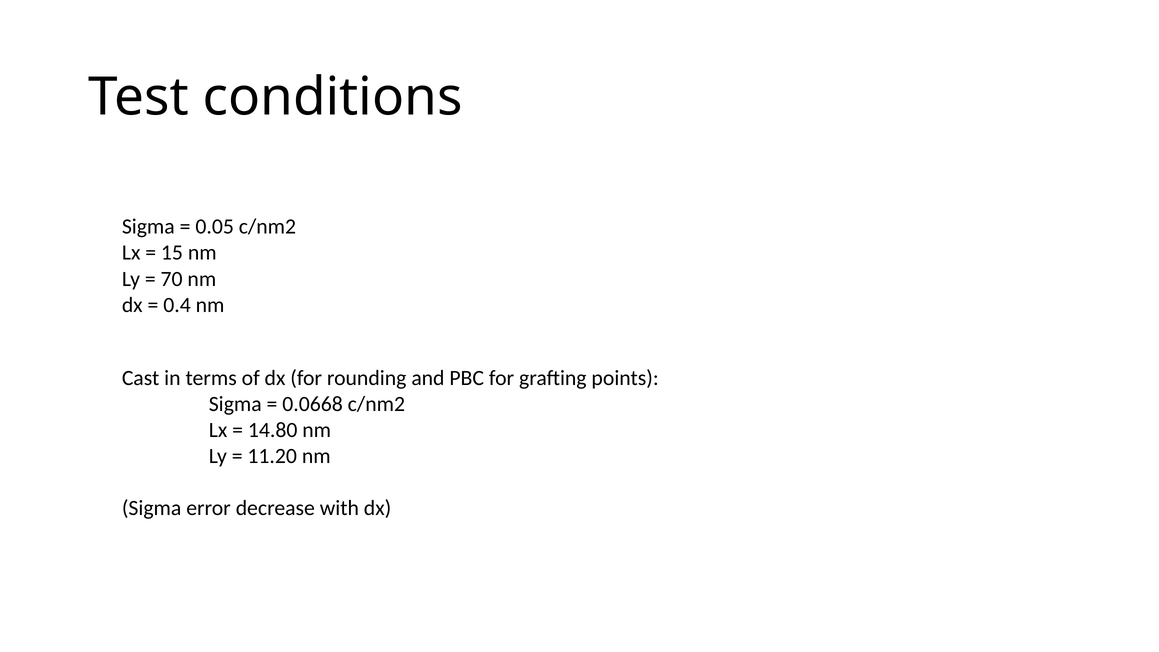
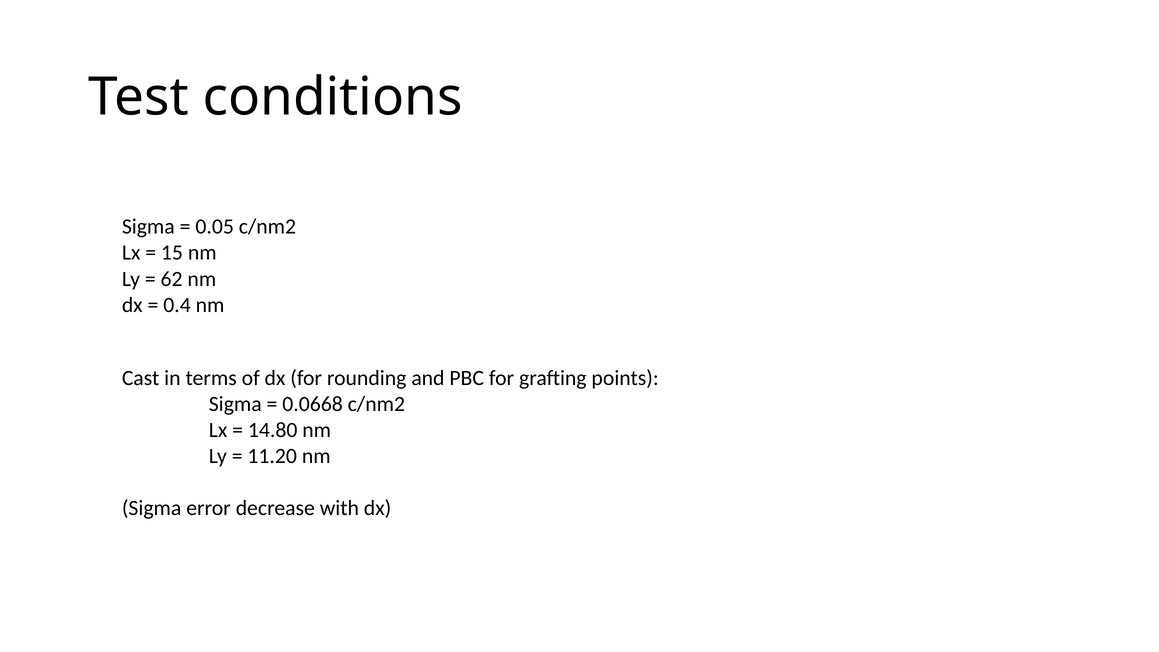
70: 70 -> 62 (172, 279)
